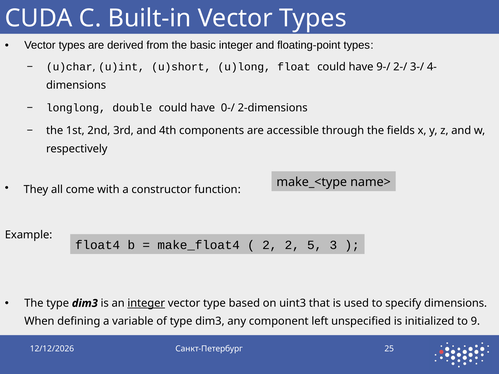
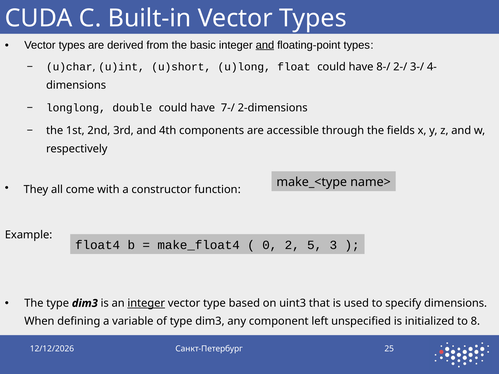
and underline: none -> present (265, 45)
9-/: 9-/ -> 8-/ (383, 67)
0-/: 0-/ -> 7-/ (228, 108)
2: 2 -> 0 (270, 245)
9: 9 -> 8 (475, 322)
